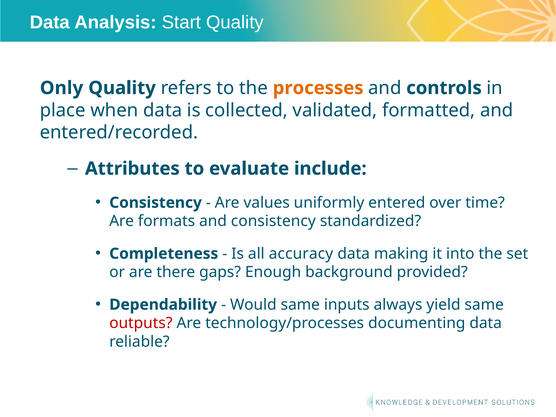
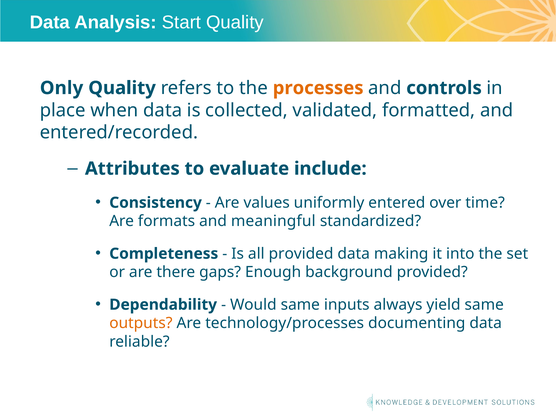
and consistency: consistency -> meaningful (273, 221)
all accuracy: accuracy -> provided (301, 254)
outputs colour: red -> orange (141, 323)
